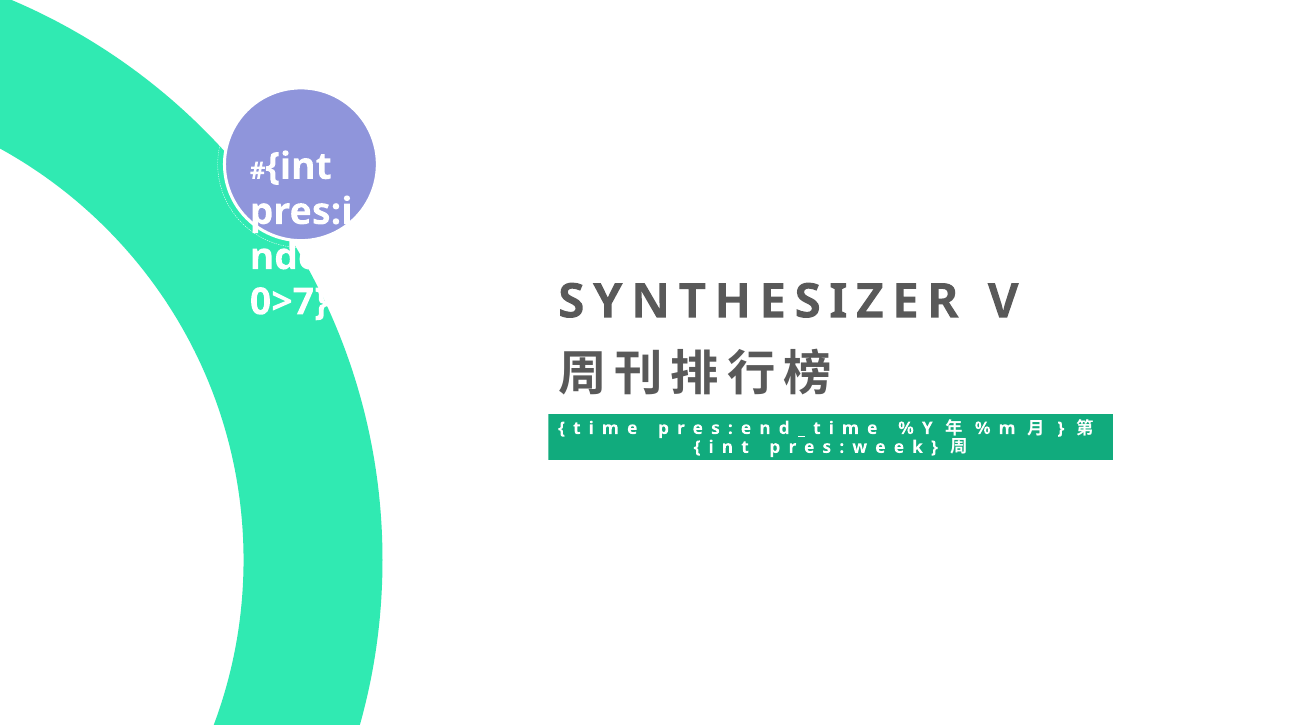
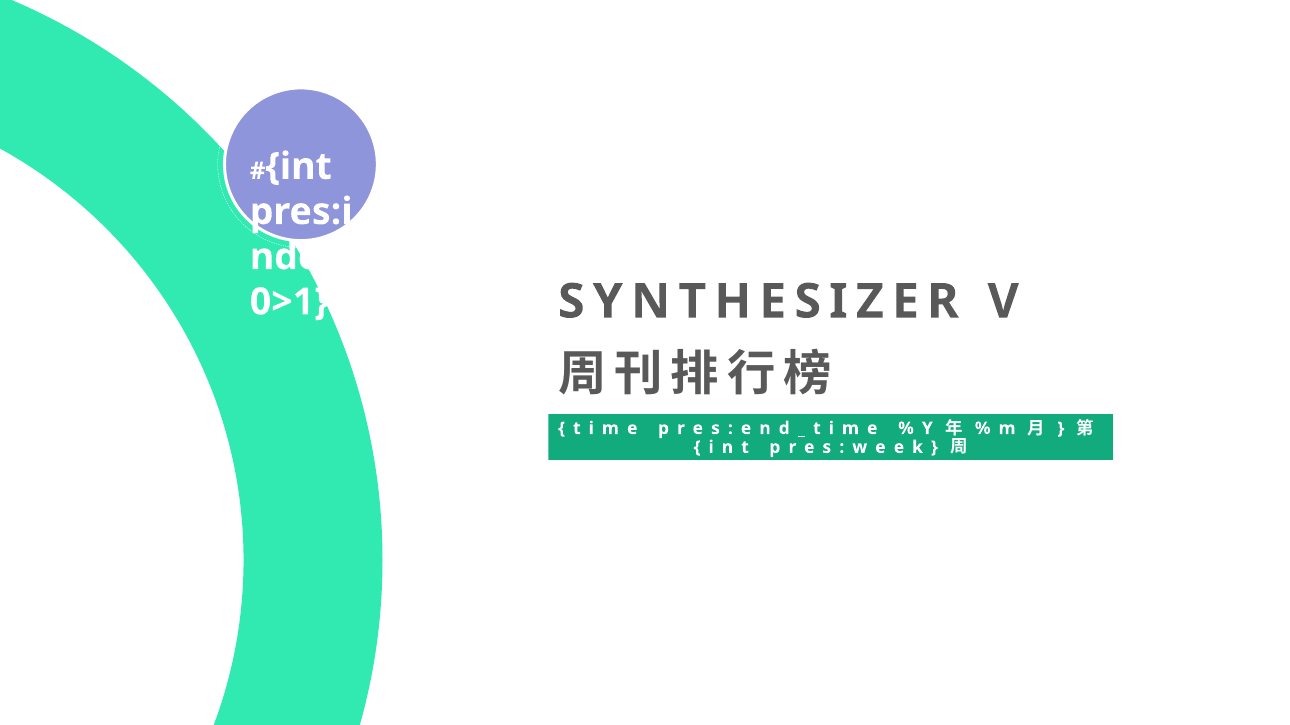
0>7: 0>7 -> 0>1 (289, 302)
